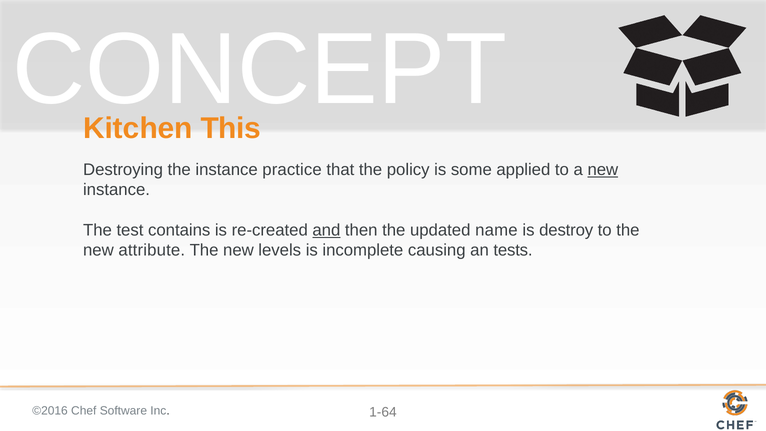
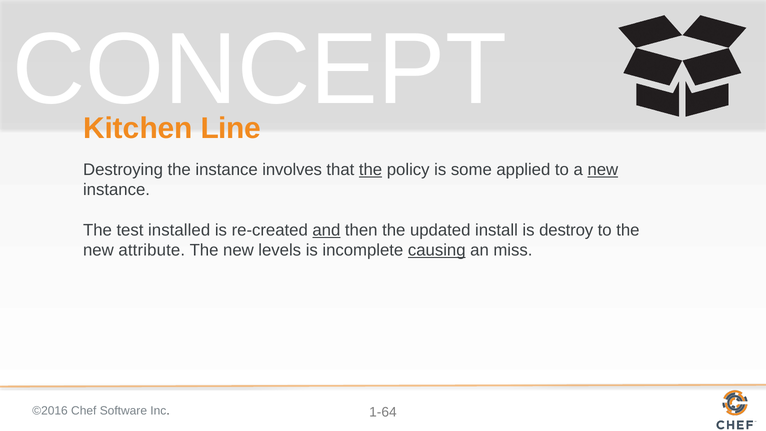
This: This -> Line (231, 128)
practice: practice -> involves (292, 170)
the underline: none -> present (371, 170)
contains: contains -> installed (179, 230)
name: name -> install (496, 230)
causing underline: none -> present (437, 250)
tests: tests -> miss (513, 250)
